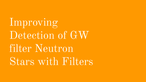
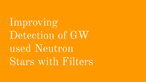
filter: filter -> used (20, 48)
